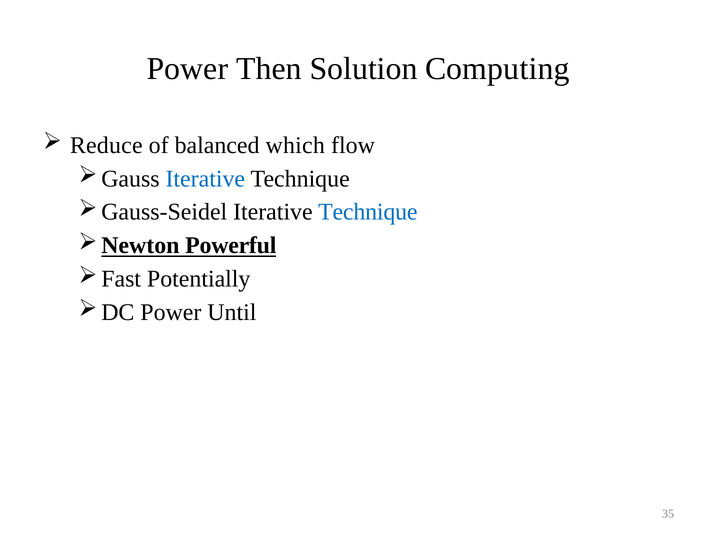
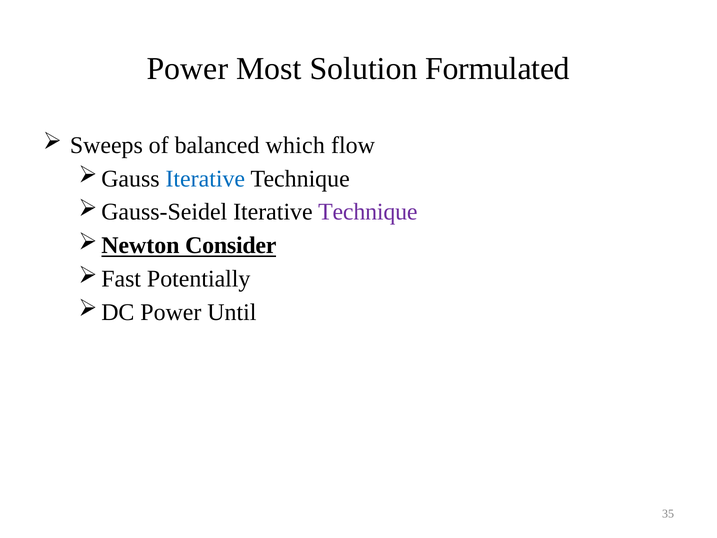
Then: Then -> Most (269, 69)
Computing: Computing -> Formulated (497, 69)
Reduce: Reduce -> Sweeps (106, 145)
Technique colour: blue -> purple (368, 212)
Powerful: Powerful -> Consider (231, 245)
